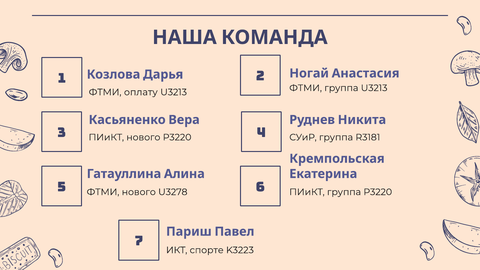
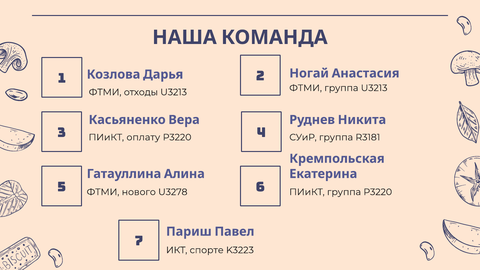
оплату: оплату -> отходы (141, 92)
ПИиКТ нового: нового -> оплату (143, 137)
